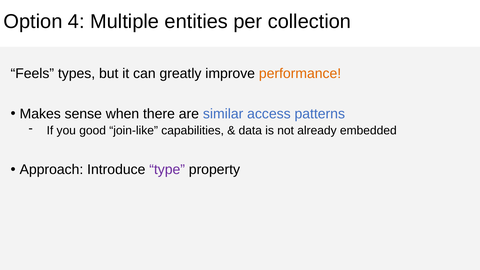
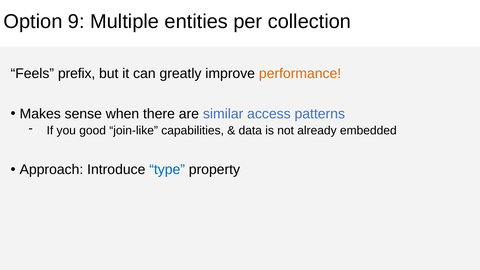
4: 4 -> 9 (76, 22)
types: types -> prefix (77, 74)
type colour: purple -> blue (167, 170)
